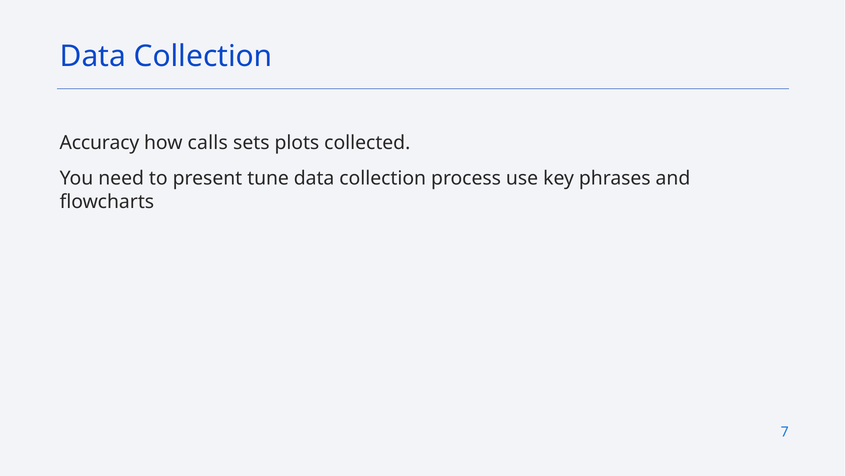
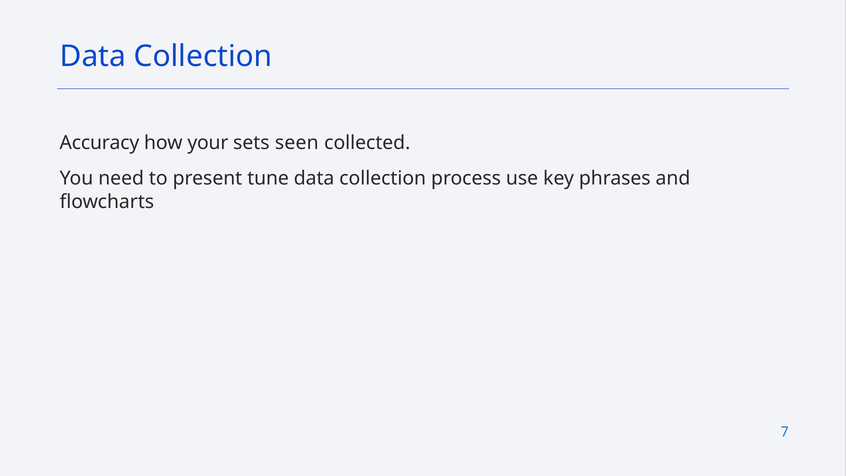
calls: calls -> your (208, 143)
plots: plots -> seen (297, 143)
